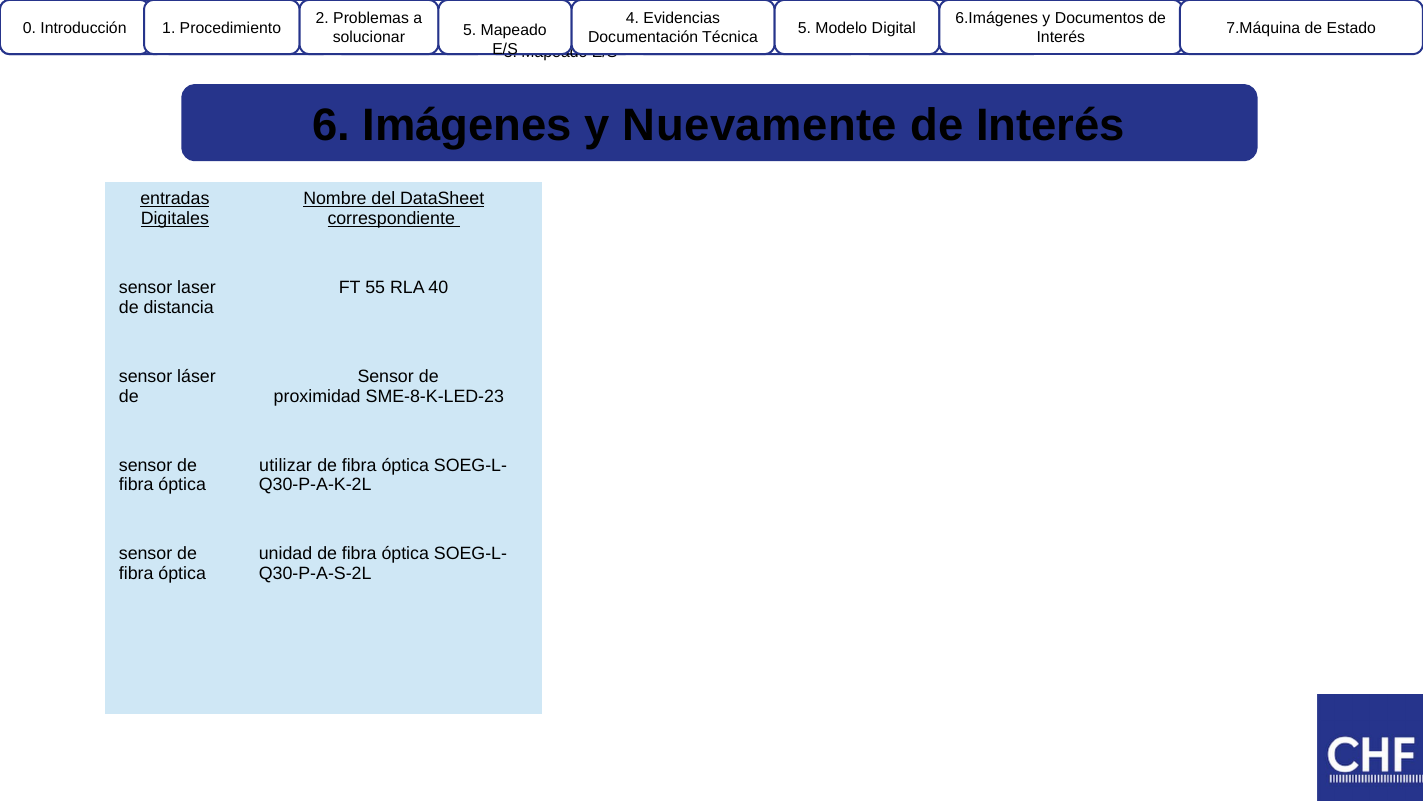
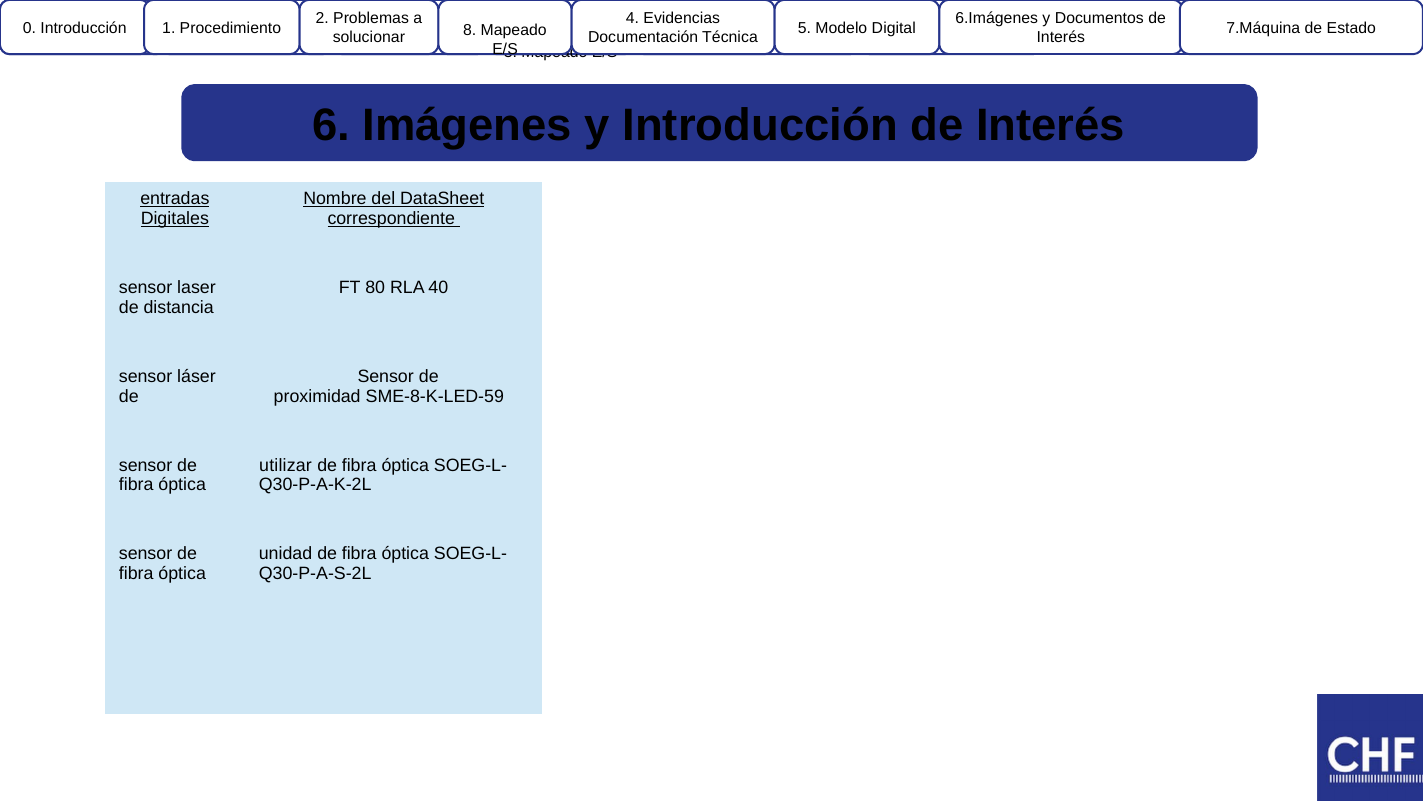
5: 5 -> 8 (470, 31)
y Nuevamente: Nuevamente -> Introducción (760, 126)
55: 55 -> 80 (375, 288)
SME-8-K-LED-23: SME-8-K-LED-23 -> SME-8-K-LED-59 (435, 396)
